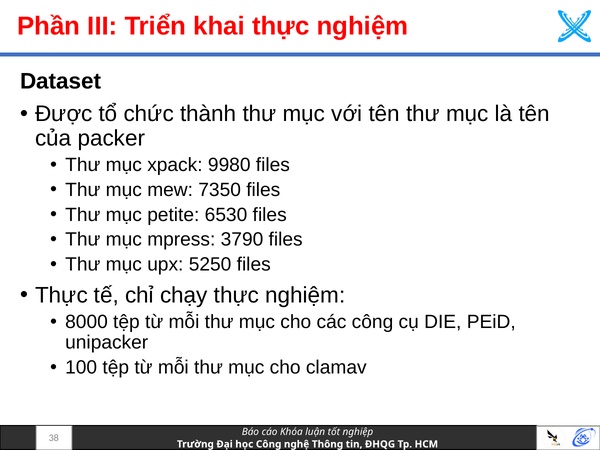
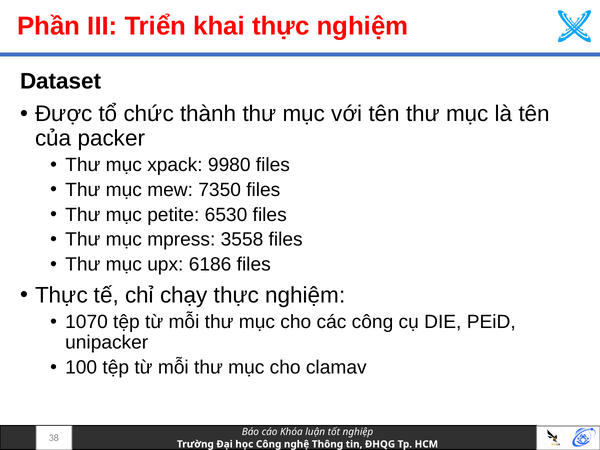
3790: 3790 -> 3558 (242, 240)
5250: 5250 -> 6186 (210, 264)
8000: 8000 -> 1070 (87, 322)
